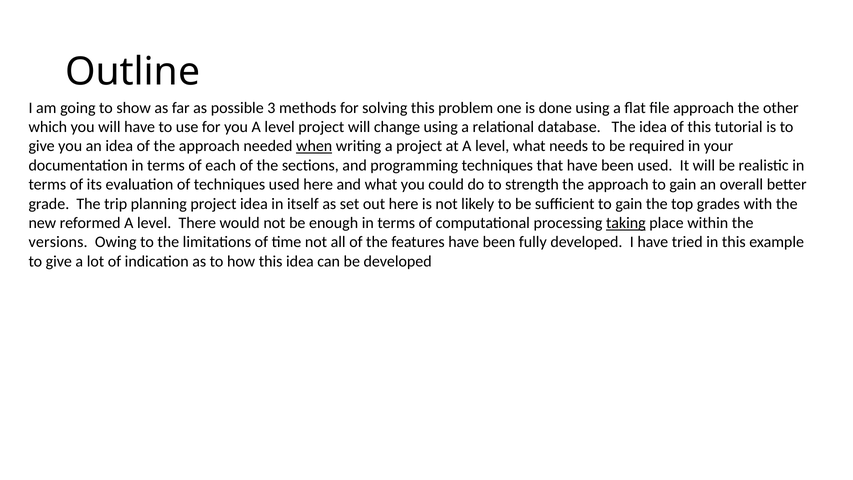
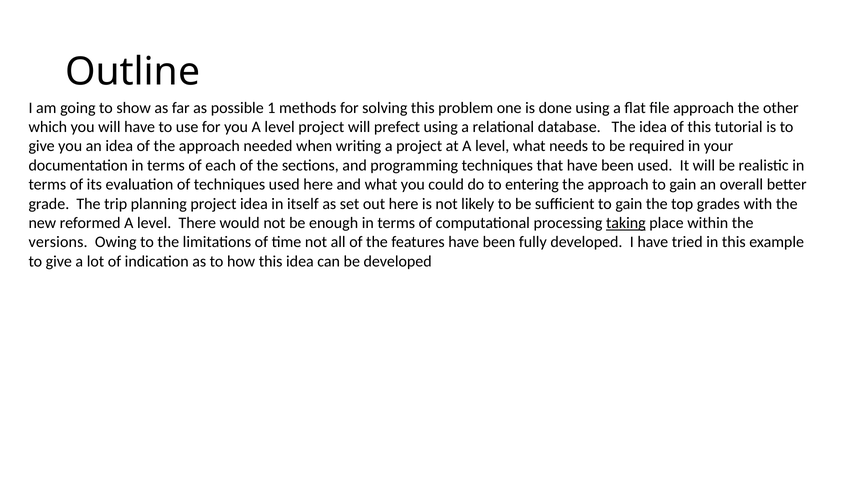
3: 3 -> 1 (271, 108)
change: change -> prefect (397, 127)
when underline: present -> none (314, 146)
strength: strength -> entering (532, 184)
